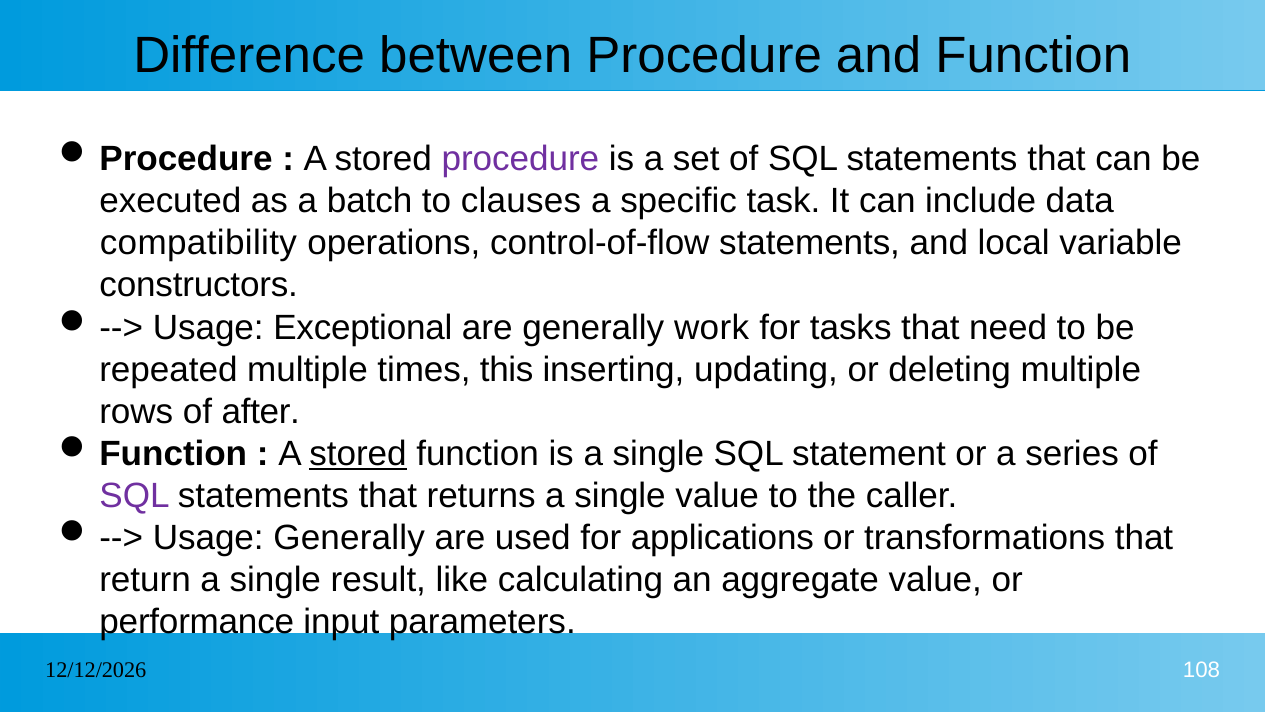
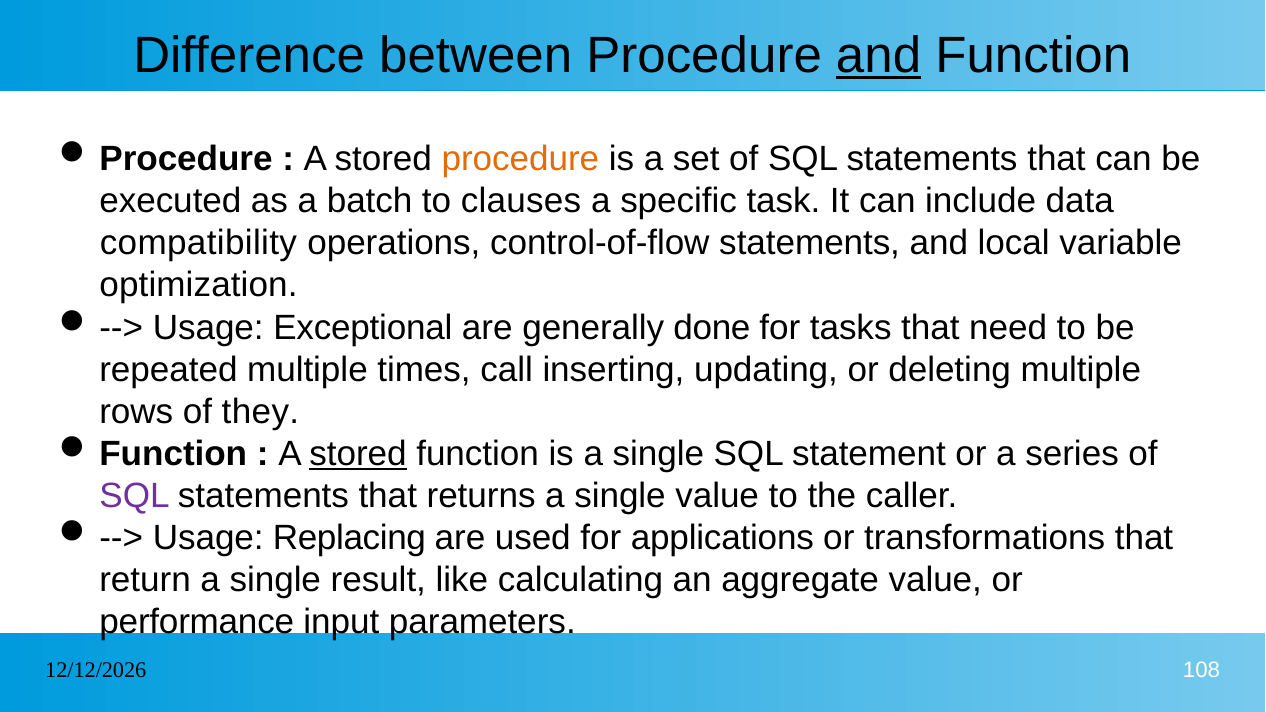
and underline: none -> present (879, 56)
procedure colour: purple -> orange (520, 159)
constructors: constructors -> optimization (199, 285)
work: work -> done (712, 328)
this: this -> call (507, 370)
after: after -> they (260, 412)
Usage Generally: Generally -> Replacing (349, 538)
